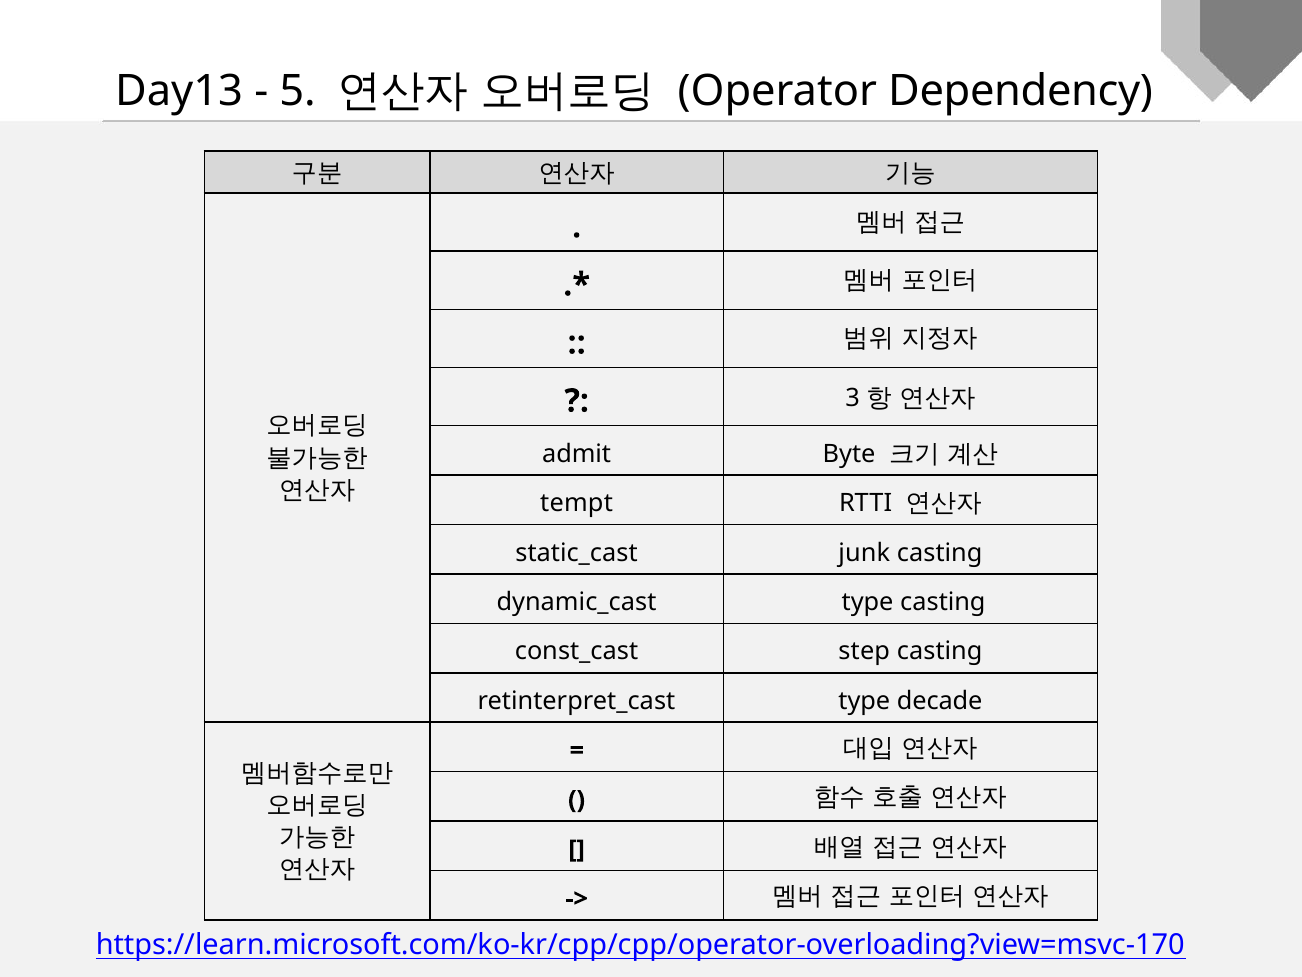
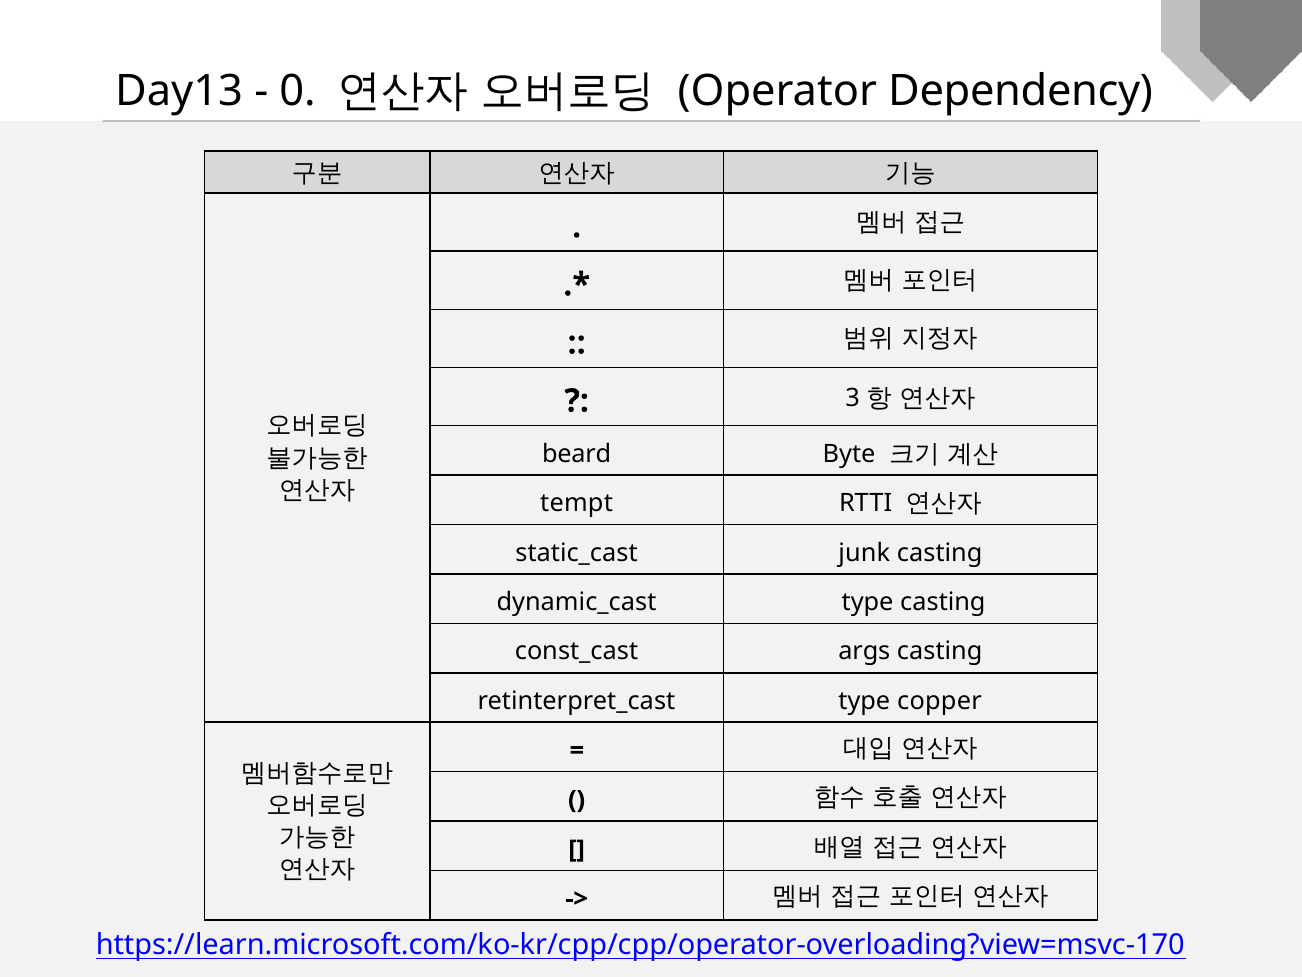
5: 5 -> 0 (298, 91)
admit: admit -> beard (577, 454)
step: step -> args (864, 651)
decade: decade -> copper (940, 701)
